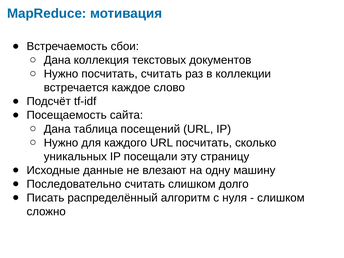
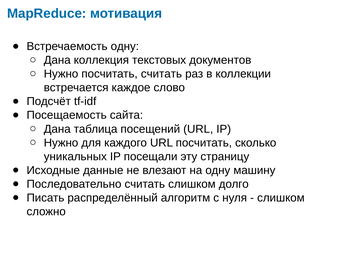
Встречаемость сбои: сбои -> одну (125, 46)
